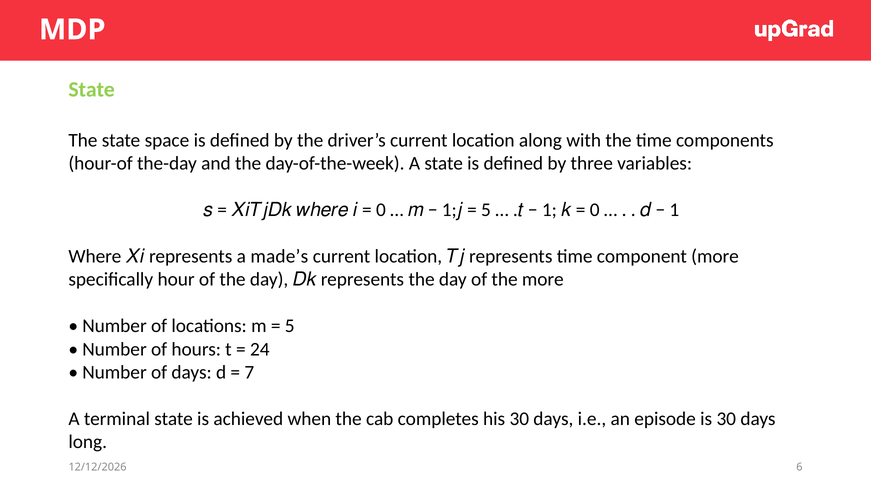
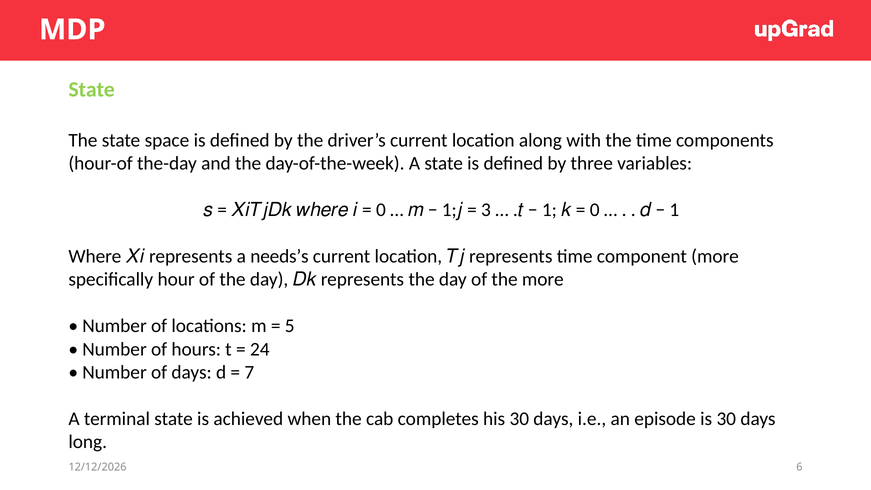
5: 5 -> 3 (486, 210)
made’s: made’s -> needs’s (279, 256)
